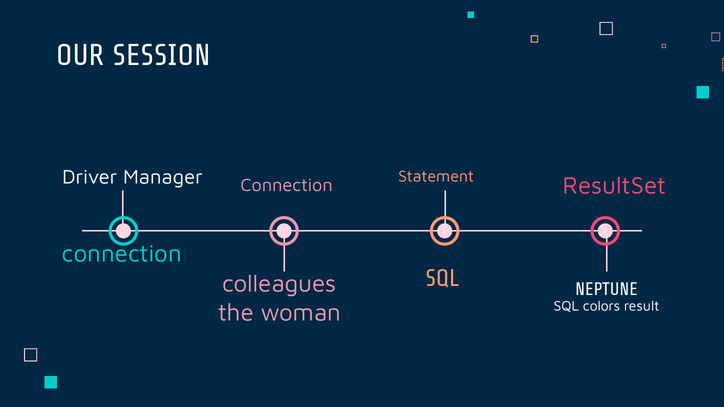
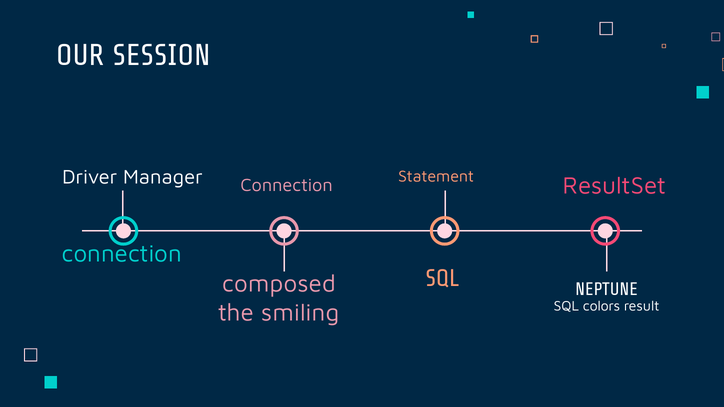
colleagues: colleagues -> composed (279, 284)
woman: woman -> smiling (300, 313)
